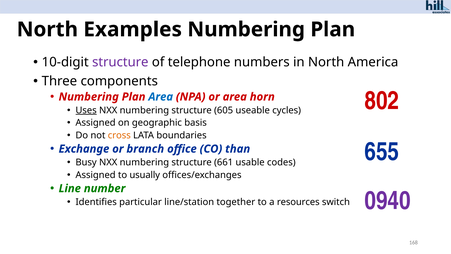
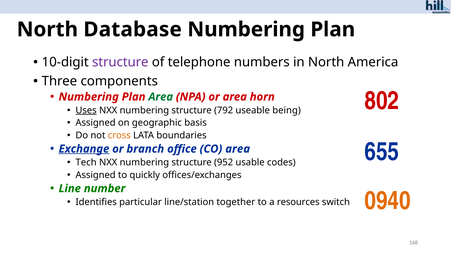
Examples: Examples -> Database (133, 29)
Area colour: blue -> green (161, 97)
605: 605 -> 792 (224, 110)
cycles: cycles -> being (287, 110)
Exchange underline: none -> present (84, 149)
CO than: than -> area (238, 149)
Busy: Busy -> Tech (86, 162)
661: 661 -> 952 (224, 162)
usually: usually -> quickly (145, 175)
0940 colour: purple -> orange (388, 200)
